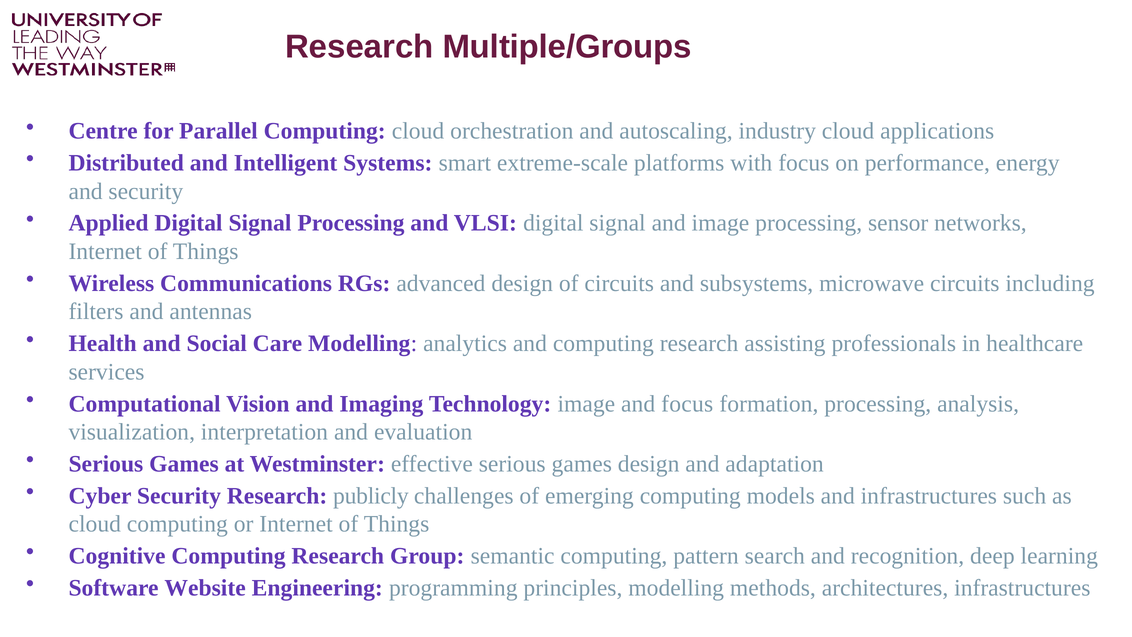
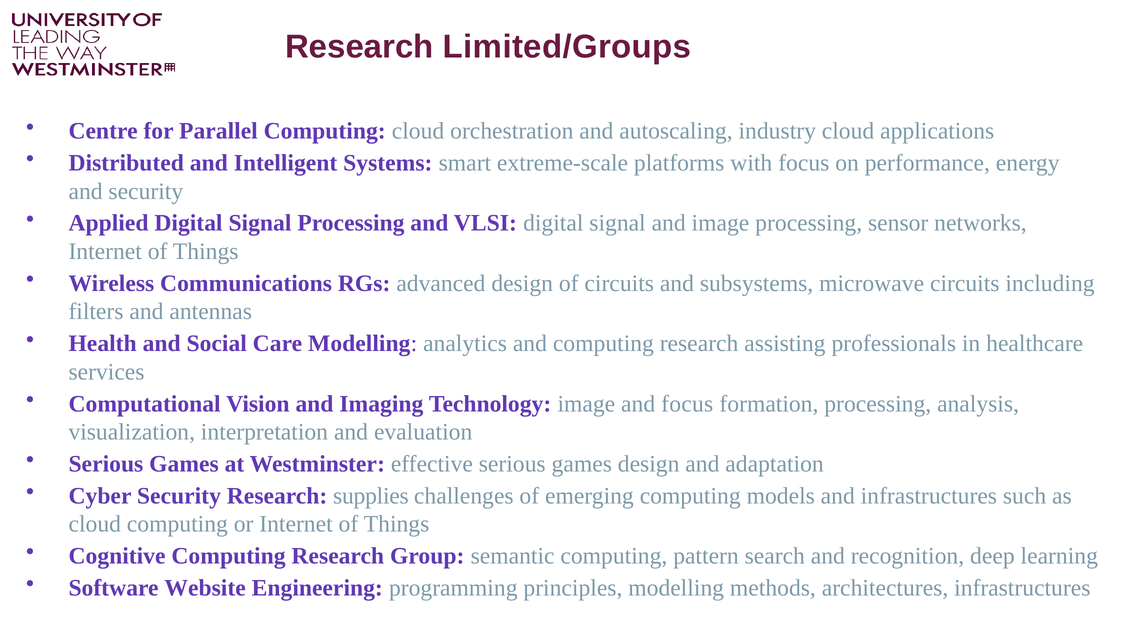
Multiple/Groups: Multiple/Groups -> Limited/Groups (567, 47)
publicly: publicly -> supplies (371, 496)
